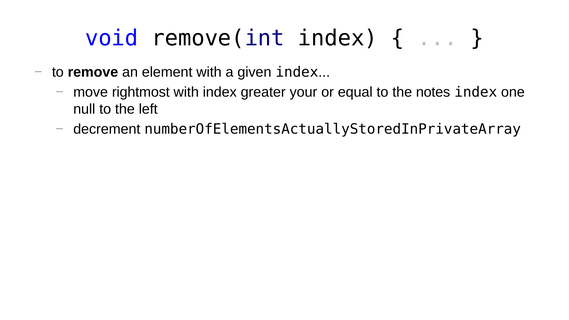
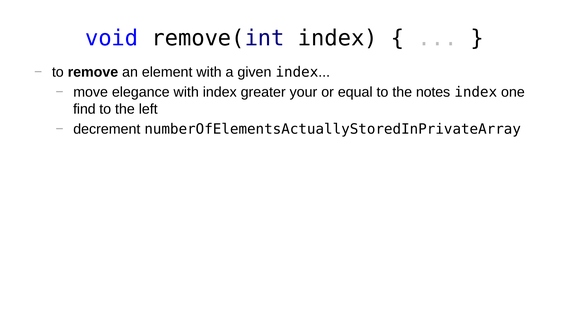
rightmost: rightmost -> elegance (141, 92)
null: null -> find (84, 109)
